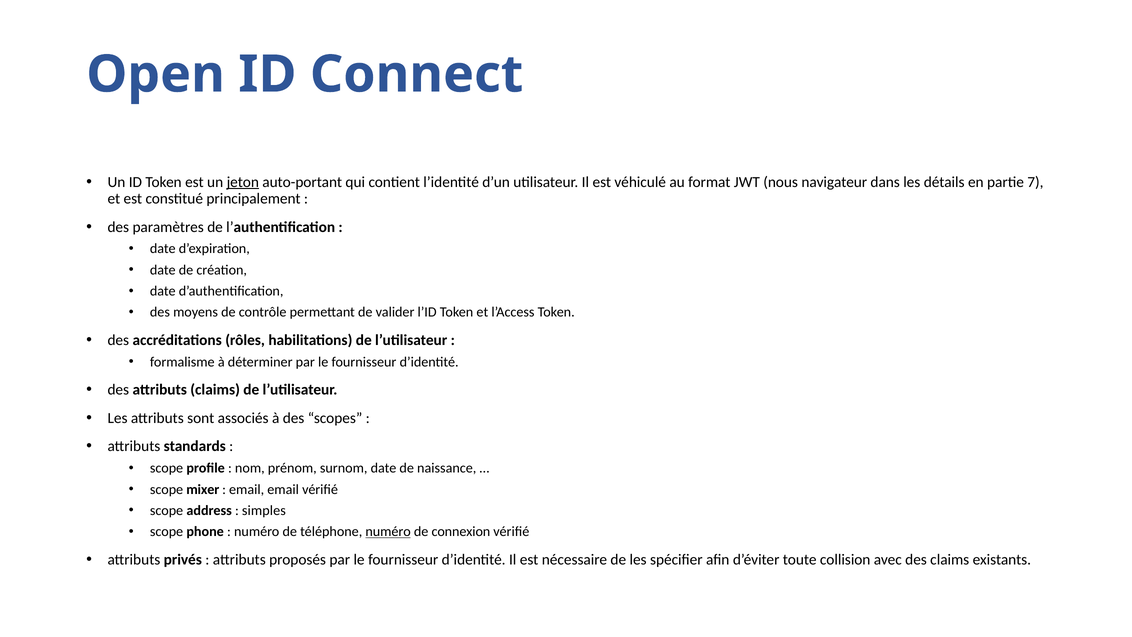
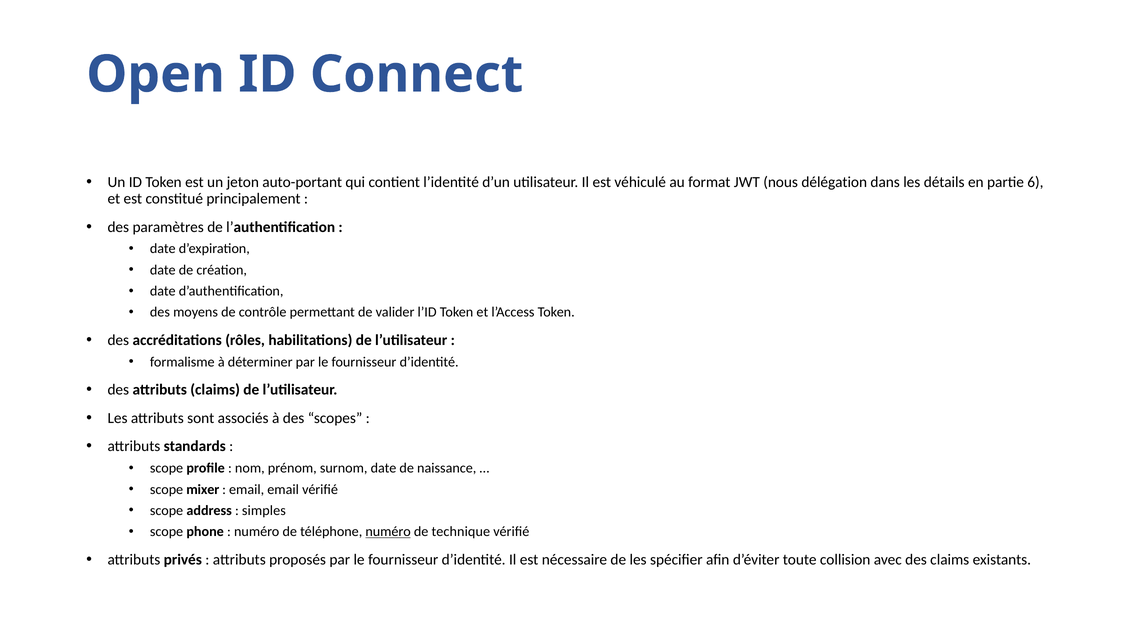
jeton underline: present -> none (243, 182)
navigateur: navigateur -> délégation (834, 182)
7: 7 -> 6 (1035, 182)
connexion: connexion -> technique (461, 532)
